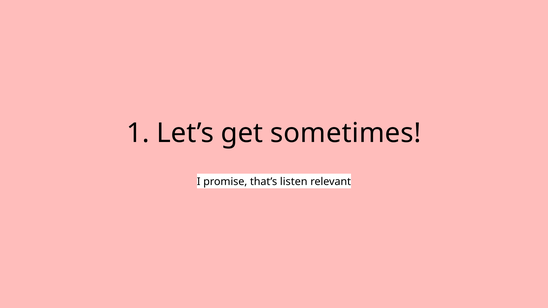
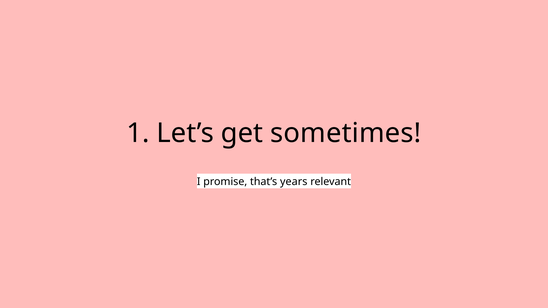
listen: listen -> years (294, 182)
